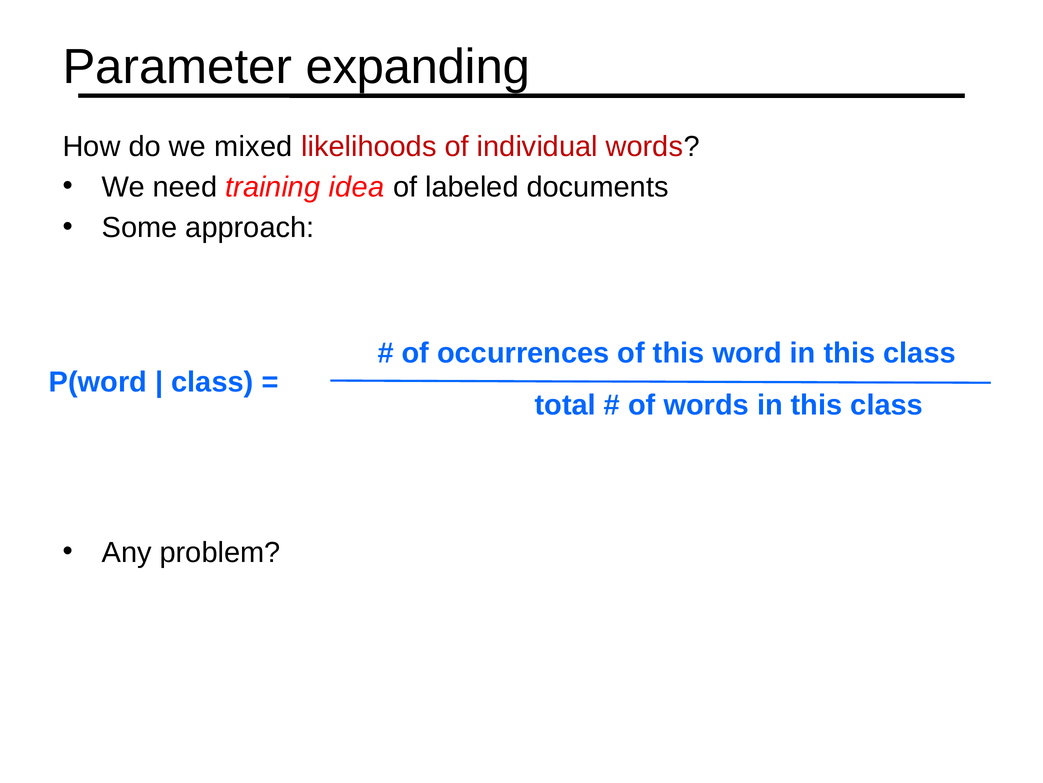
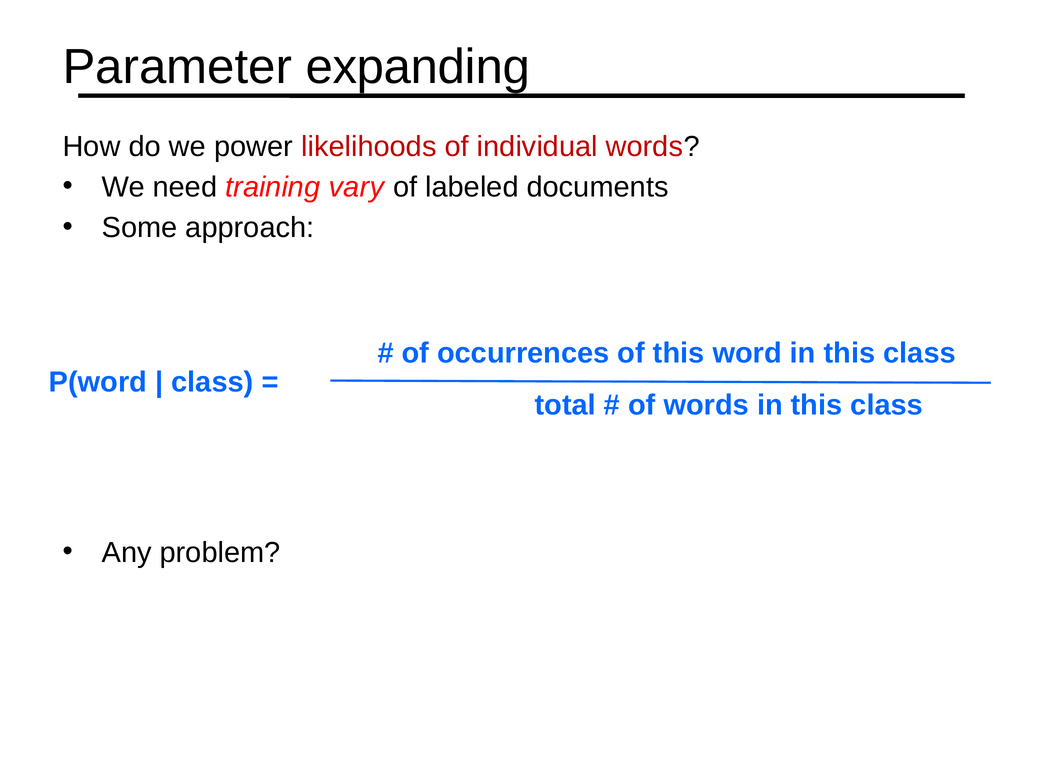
mixed: mixed -> power (254, 146)
idea: idea -> vary (356, 187)
